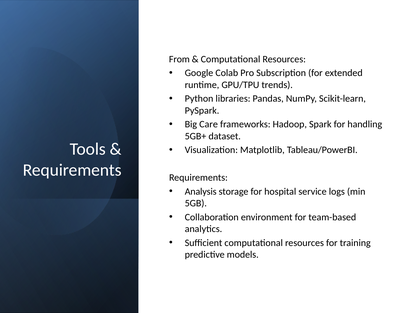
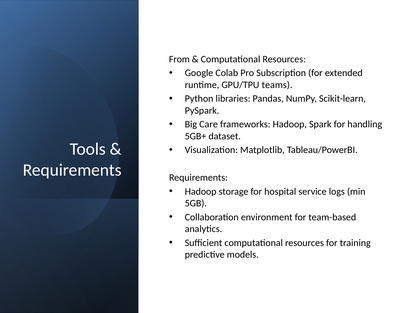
trends: trends -> teams (277, 85)
Analysis: Analysis -> Hadoop (201, 192)
